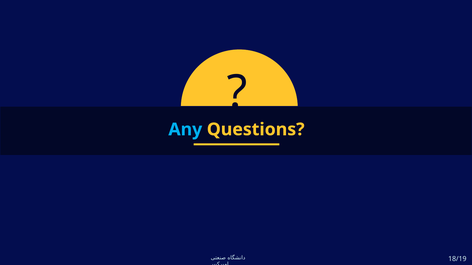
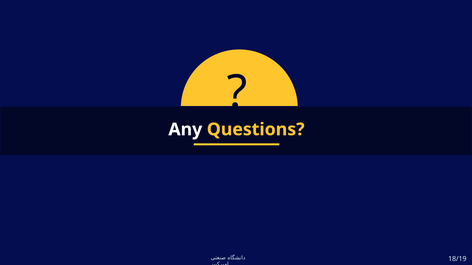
Any colour: light blue -> white (185, 130)
